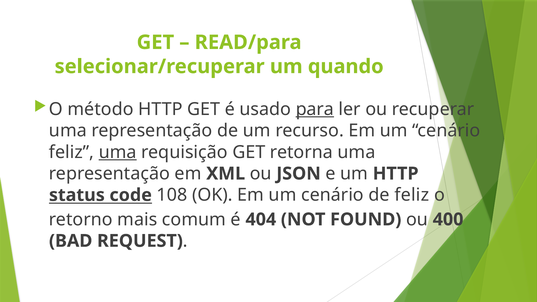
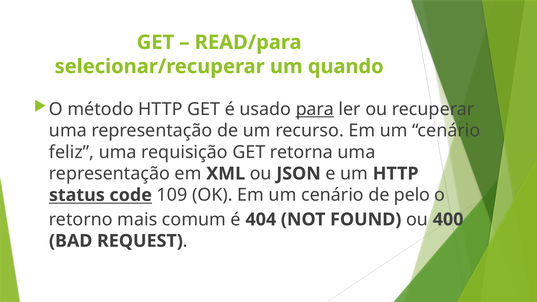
uma underline: present -> none (118, 152)
108: 108 -> 109 (172, 195)
de feliz: feliz -> pelo (412, 195)
